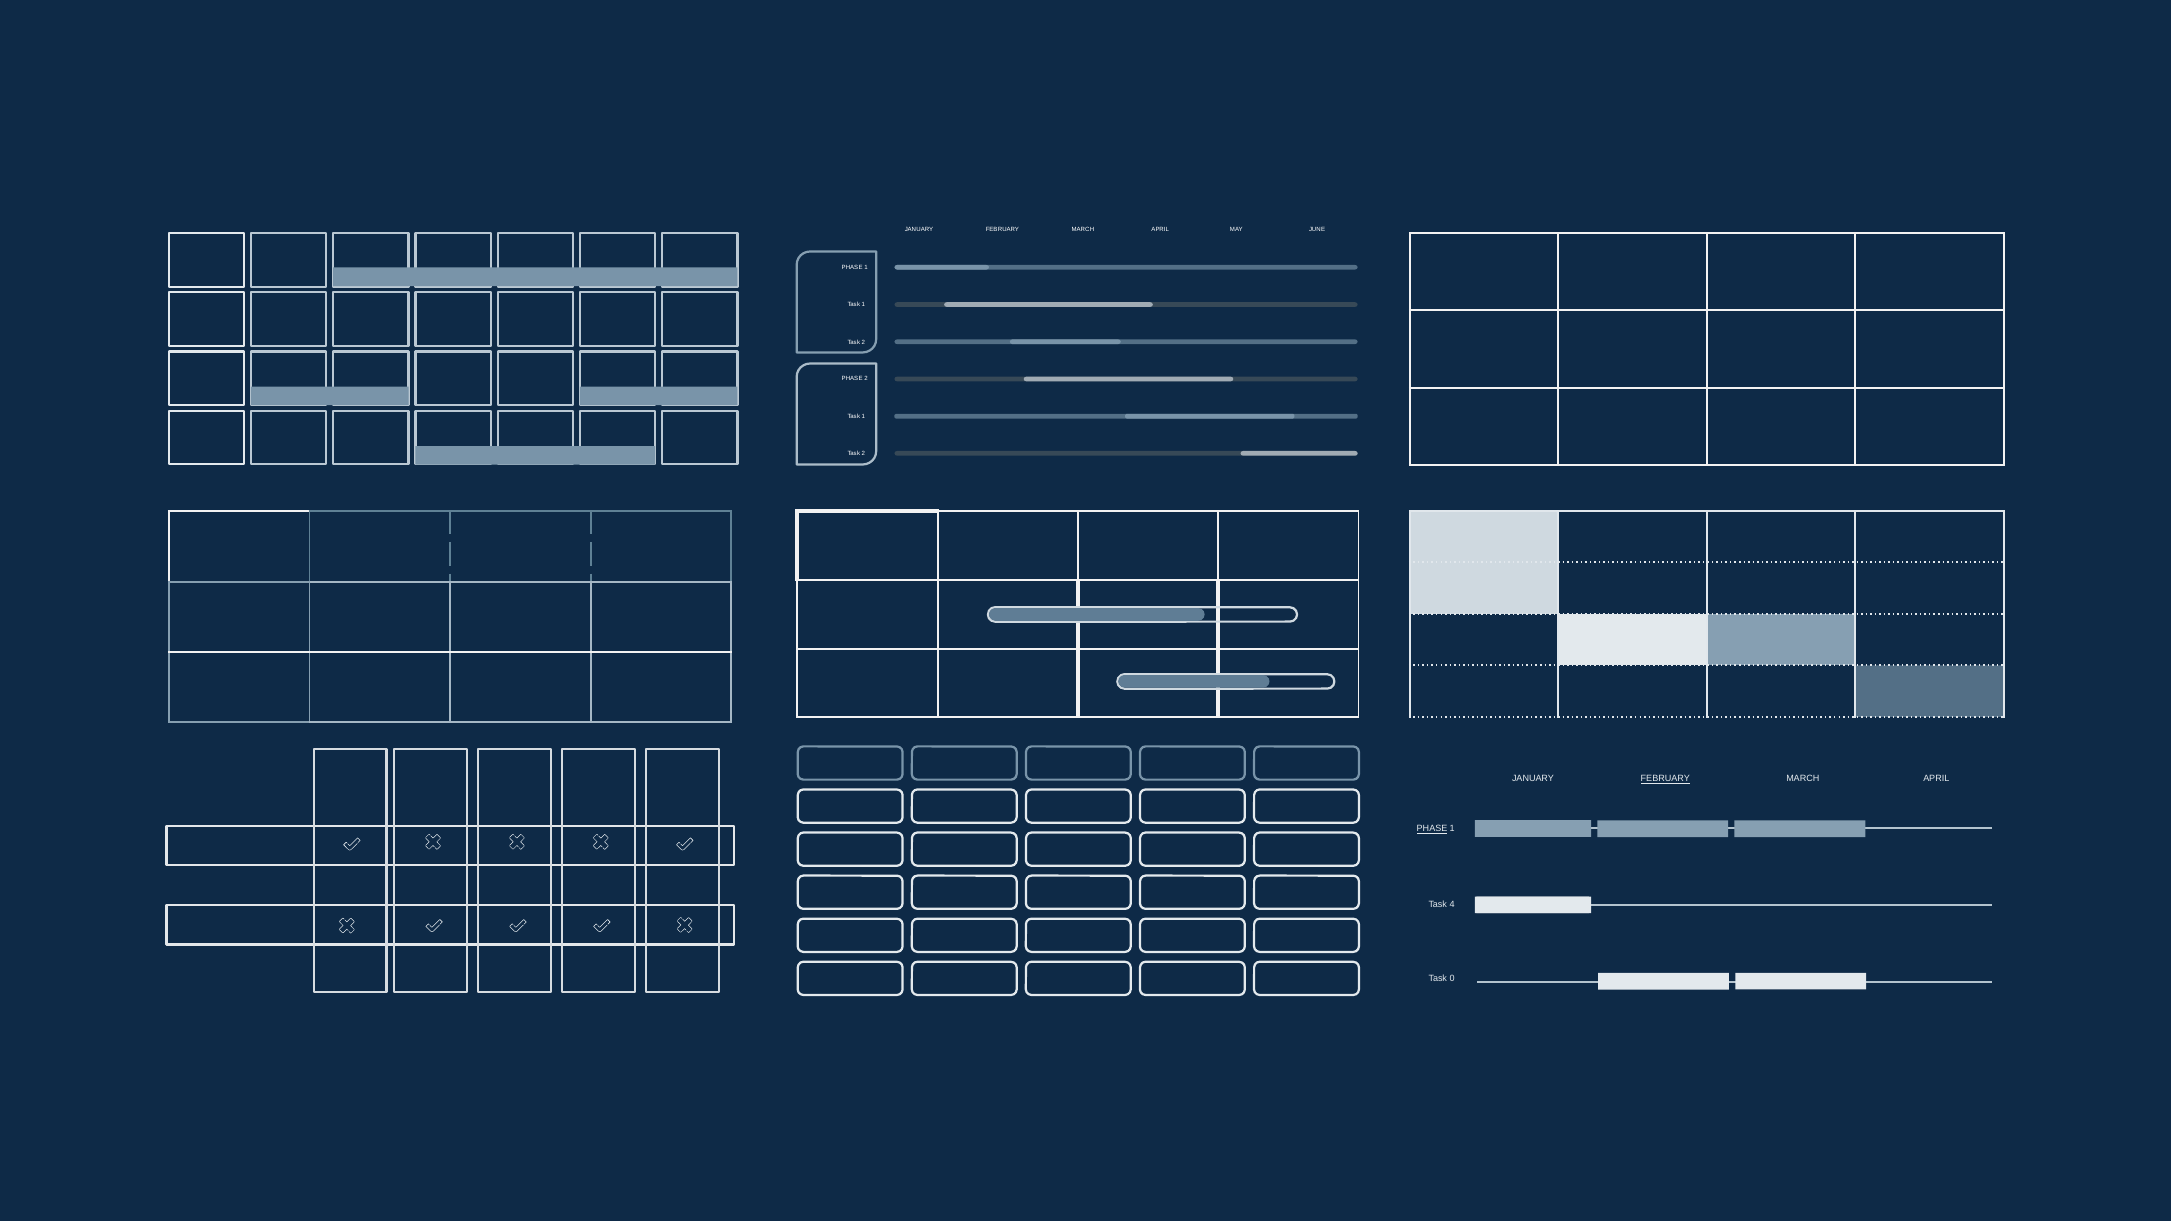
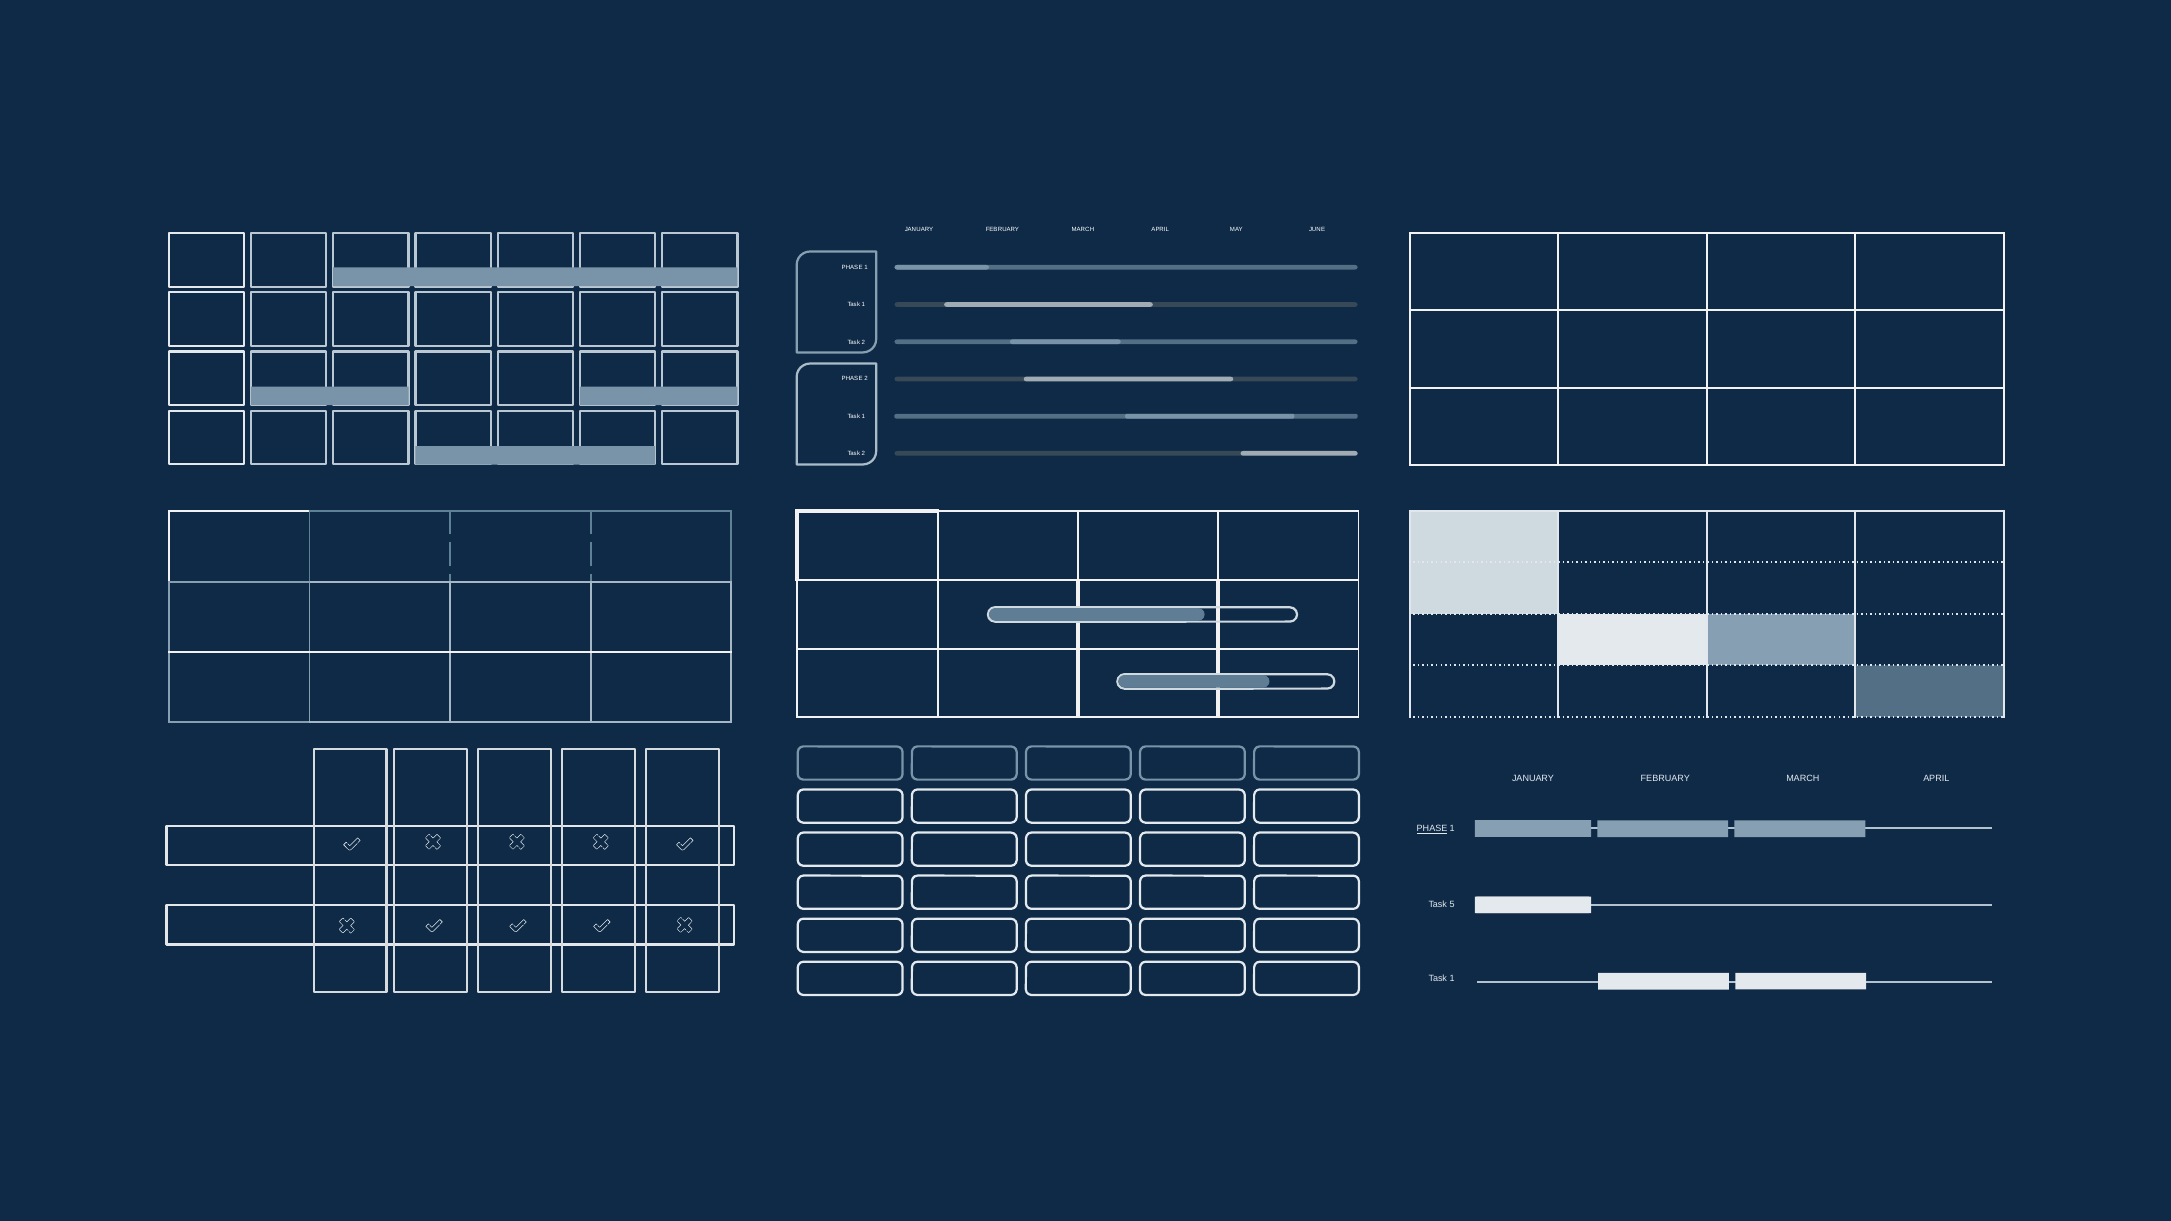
FEBRUARY underline: present -> none (1665, 779)
4: 4 -> 5 (1452, 904)
0: 0 -> 1 (1452, 979)
